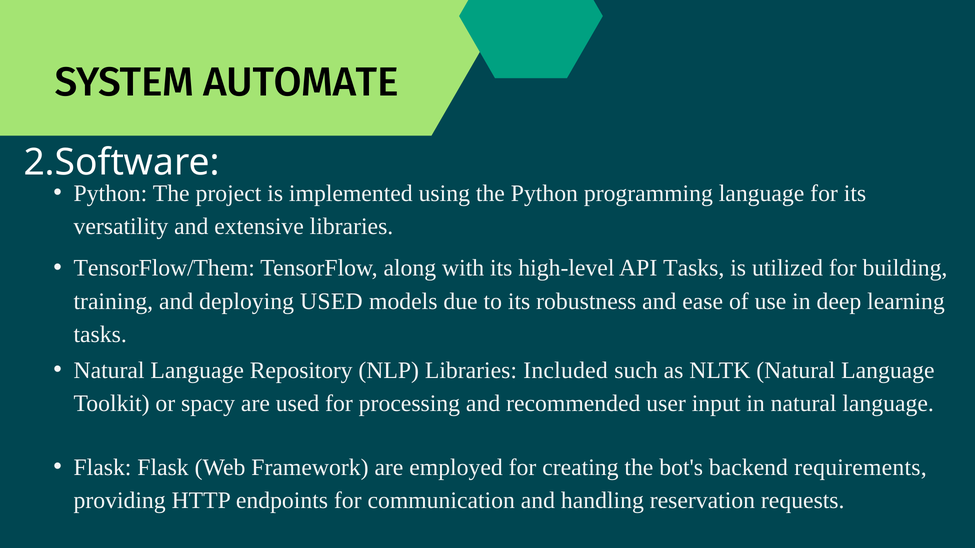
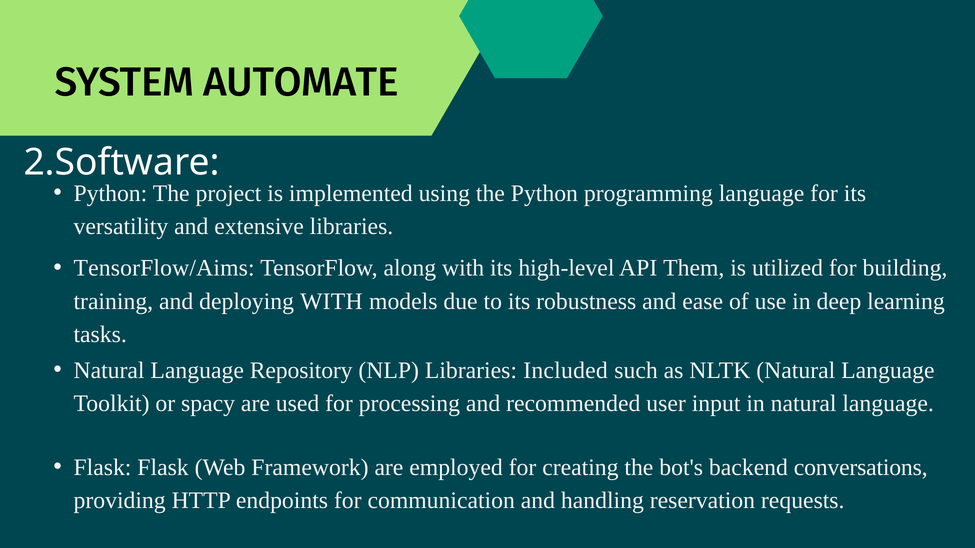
TensorFlow/Them: TensorFlow/Them -> TensorFlow/Aims (164, 268)
API Tasks: Tasks -> Them (694, 268)
deploying USED: USED -> WITH (331, 301)
requirements: requirements -> conversations (861, 468)
